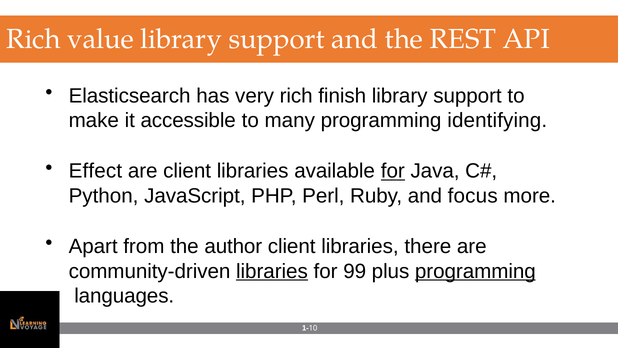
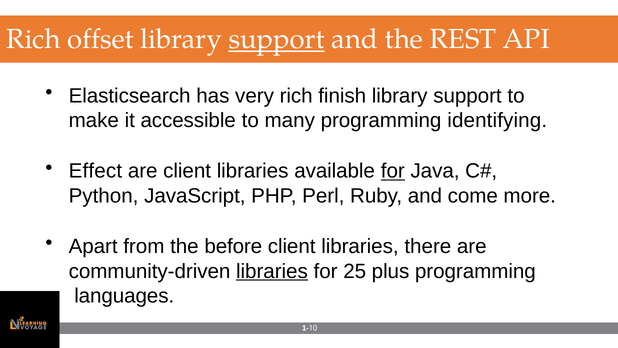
value: value -> offset (100, 39)
support underline: none -> present (277, 39)
focus: focus -> come (473, 196)
author: author -> before (233, 246)
99: 99 -> 25 (355, 271)
programming underline: present -> none (475, 271)
